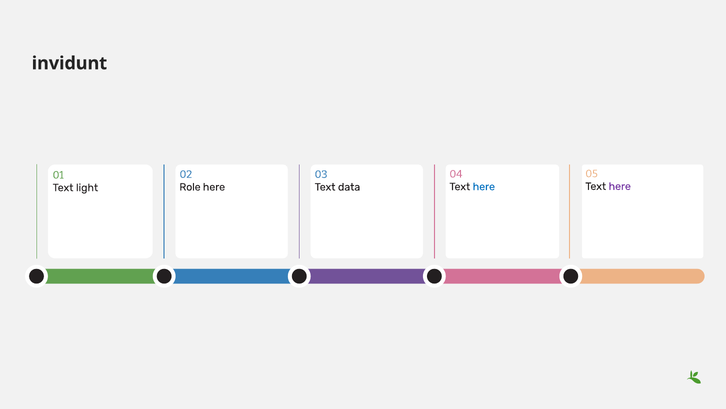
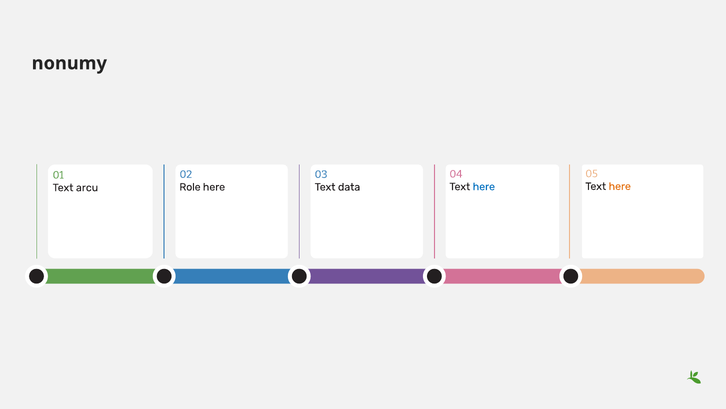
invidunt: invidunt -> nonumy (69, 63)
here colour: purple -> orange (620, 186)
light: light -> arcu (87, 187)
